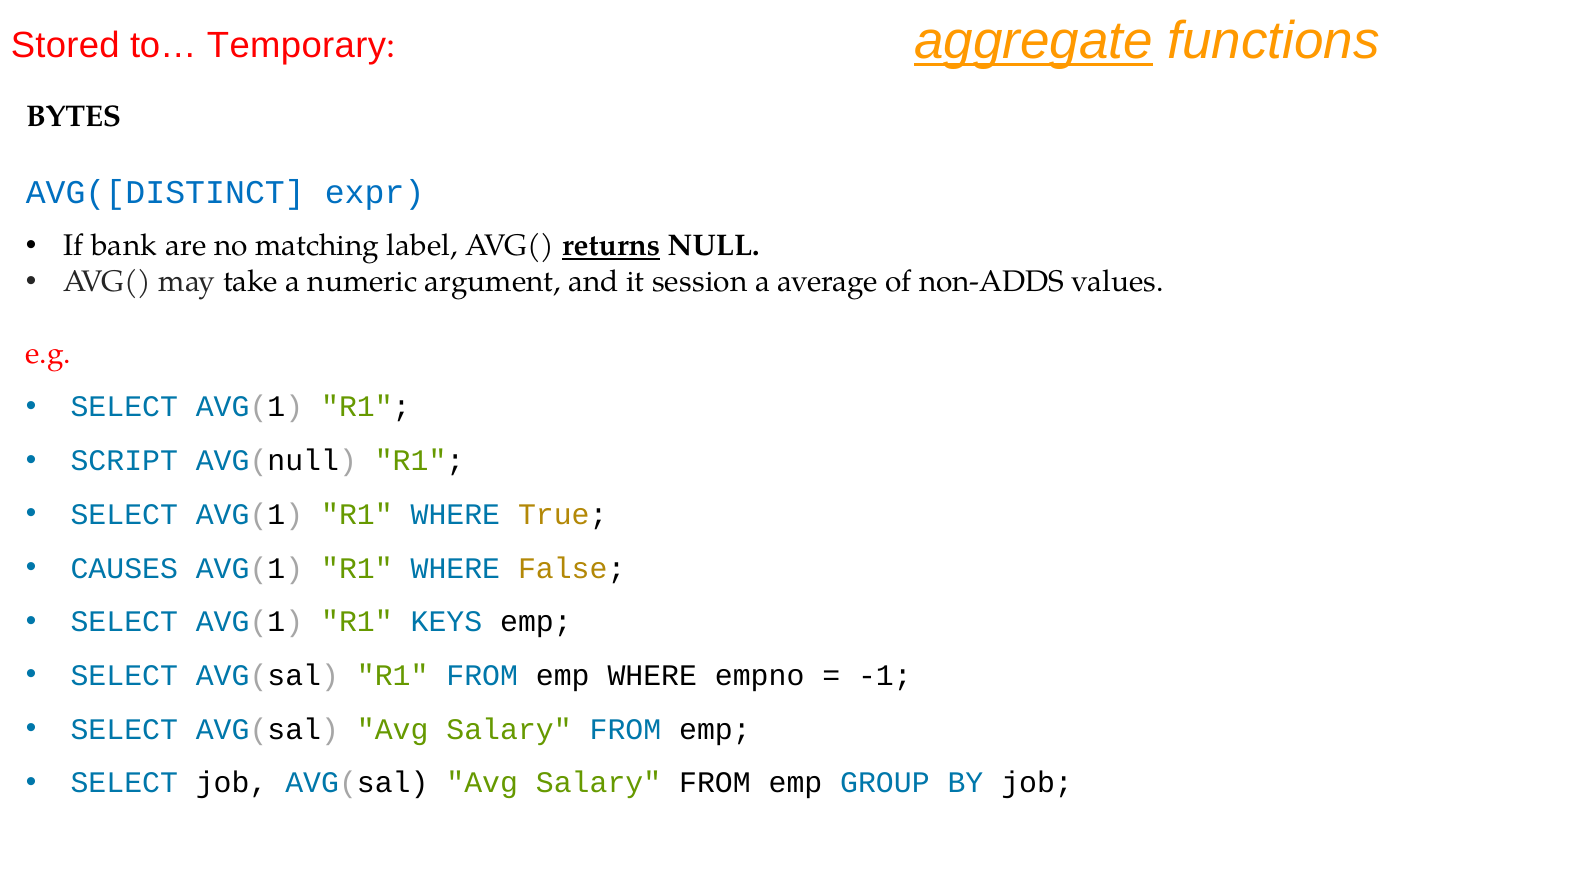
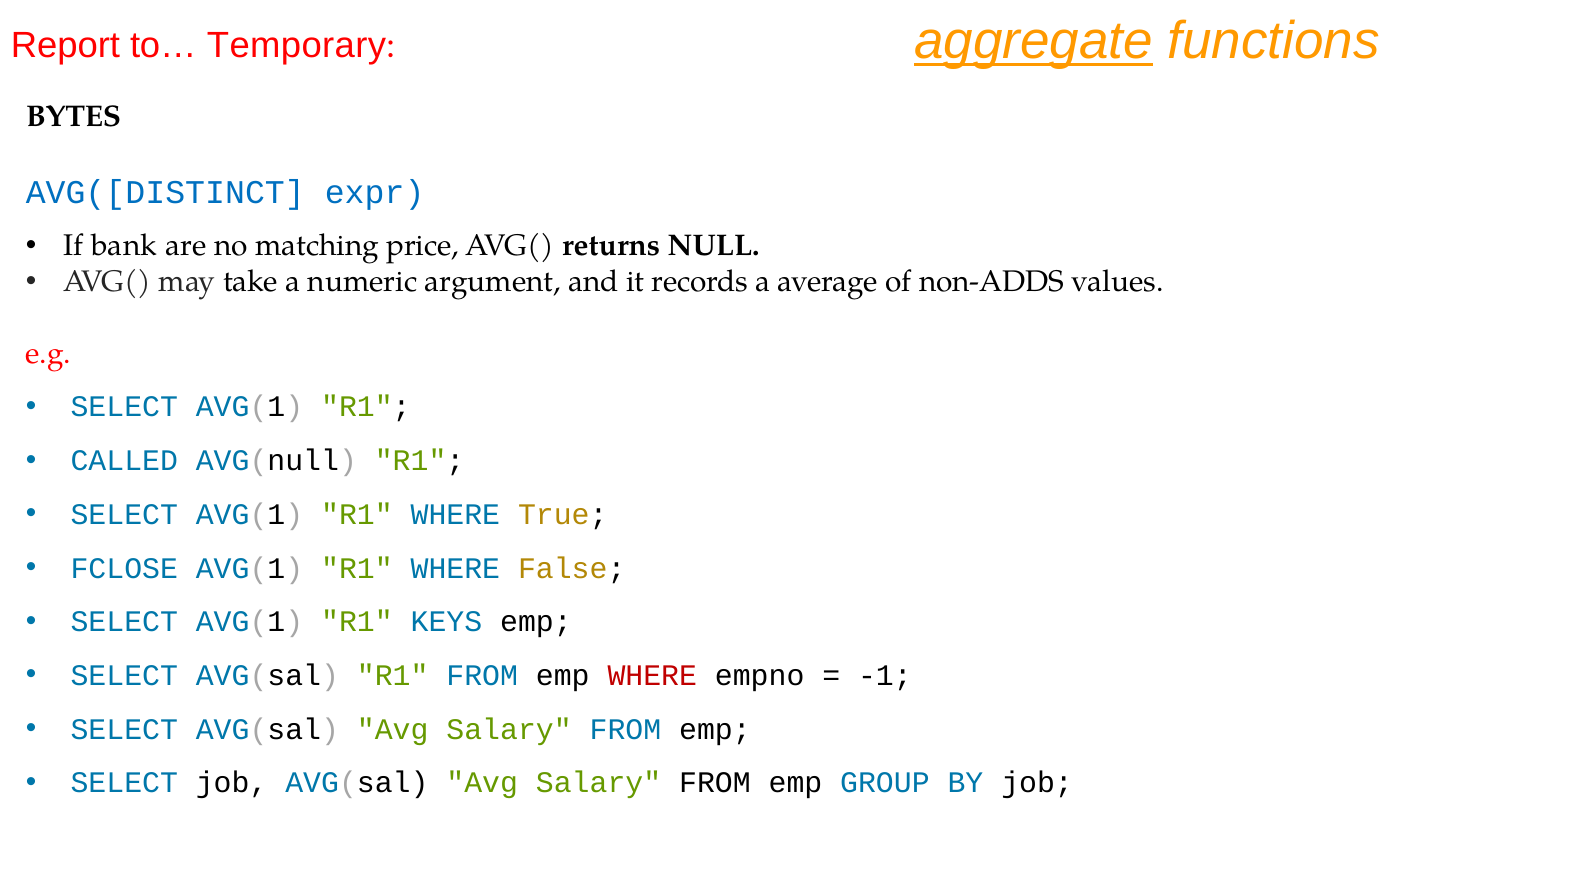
Stored: Stored -> Report (65, 46)
label: label -> price (423, 246)
returns underline: present -> none (611, 246)
session: session -> records (700, 282)
SCRIPT: SCRIPT -> CALLED (124, 461)
CAUSES: CAUSES -> FCLOSE (124, 568)
WHERE colour: black -> red (652, 676)
